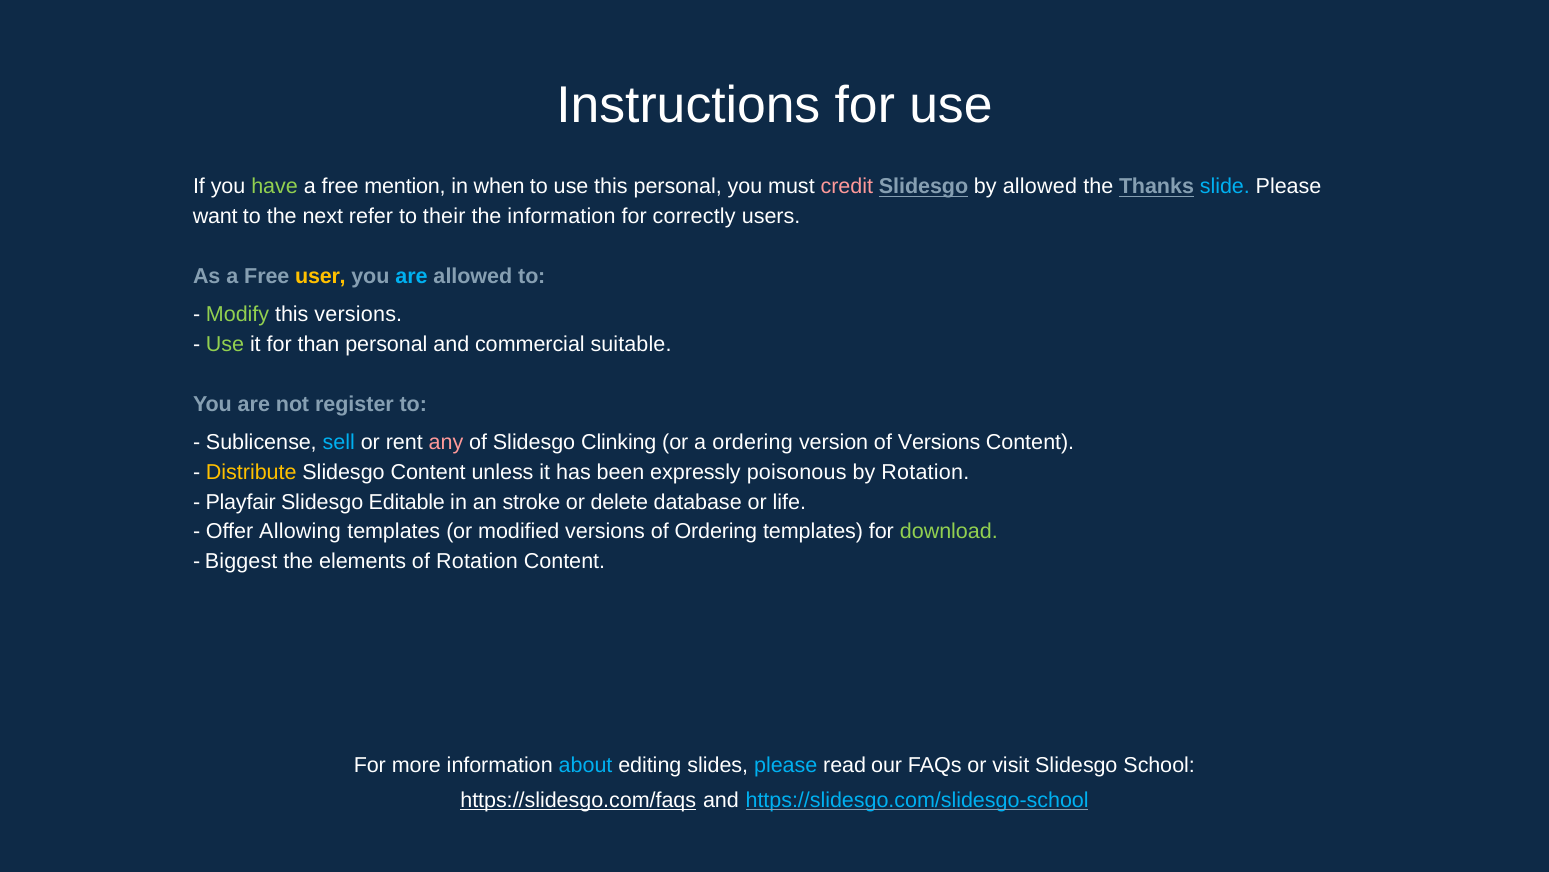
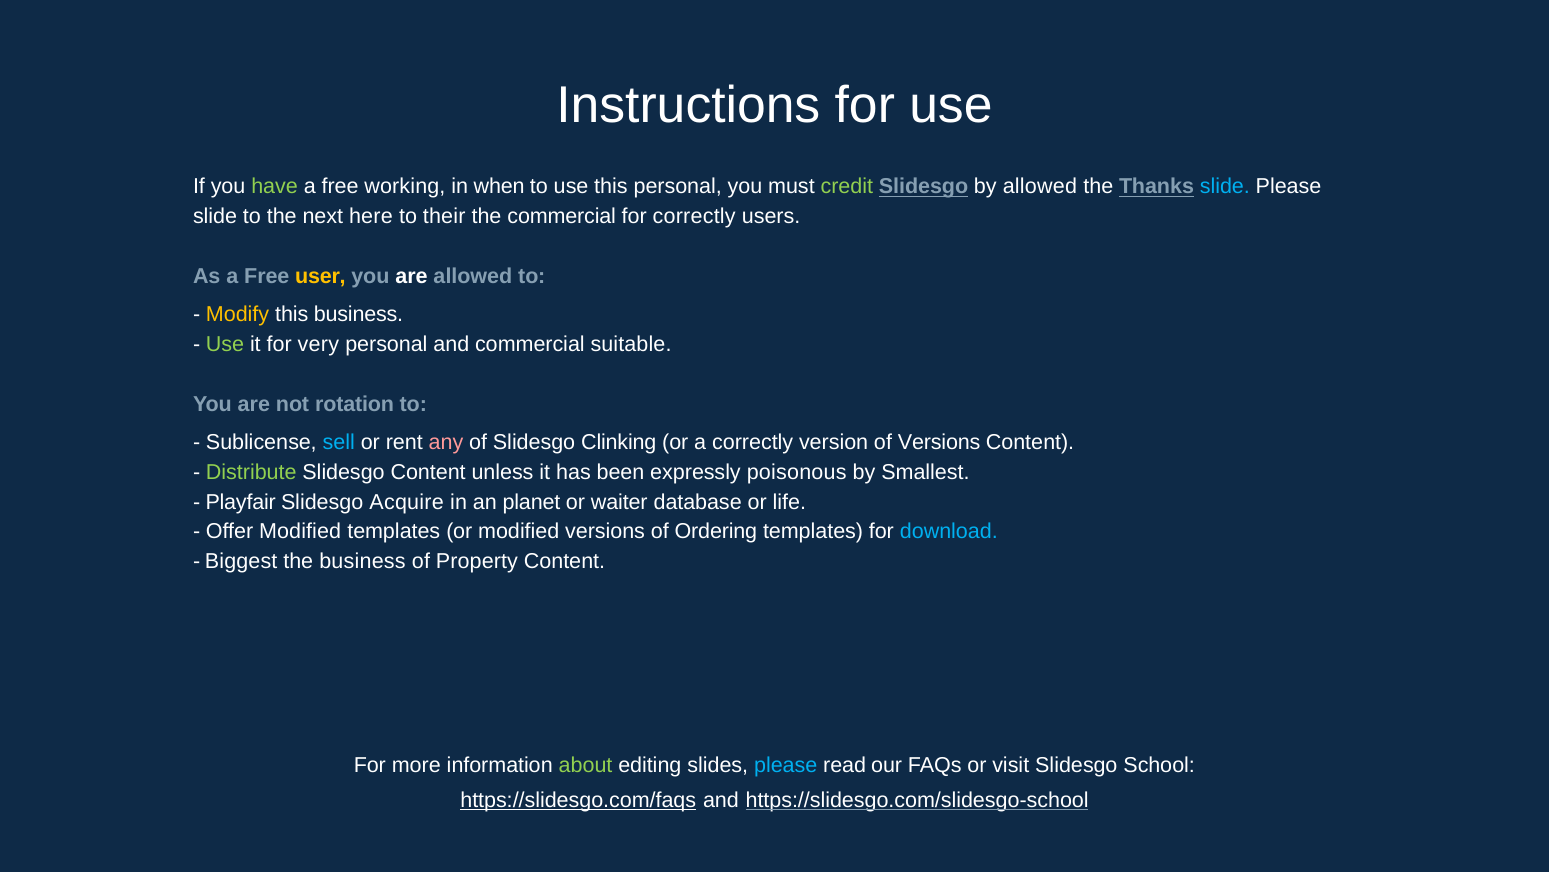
mention: mention -> working (405, 187)
credit colour: pink -> light green (847, 187)
want: want -> slide (215, 216)
refer: refer -> here (371, 216)
the information: information -> commercial (562, 216)
are colour: light blue -> white (412, 276)
Modify colour: light green -> yellow (238, 315)
this versions: versions -> business (359, 315)
than: than -> very (318, 344)
register: register -> rotation (355, 404)
a ordering: ordering -> correctly (753, 442)
Distribute colour: yellow -> light green (251, 472)
by Rotation: Rotation -> Smallest (925, 472)
Editable: Editable -> Acquire (407, 502)
stroke: stroke -> planet (531, 502)
delete: delete -> waiter (619, 502)
Offer Allowing: Allowing -> Modified (300, 531)
download colour: light green -> light blue (949, 531)
the elements: elements -> business (363, 561)
of Rotation: Rotation -> Property (477, 561)
about colour: light blue -> light green (586, 765)
https://slidesgo.com/slidesgo-school colour: light blue -> white (917, 799)
